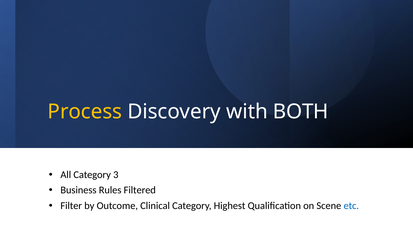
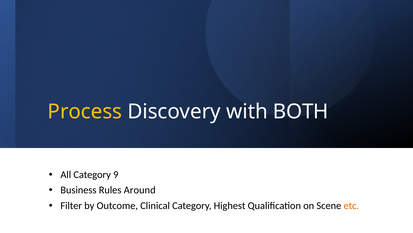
3: 3 -> 9 (116, 174)
Filtered: Filtered -> Around (140, 190)
etc colour: blue -> orange (351, 205)
